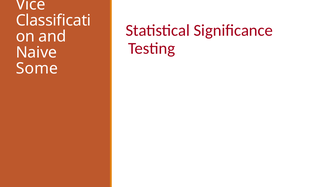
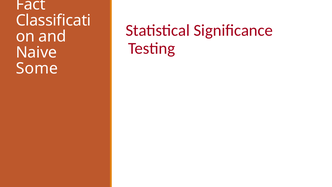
Vice: Vice -> Fact (31, 4)
